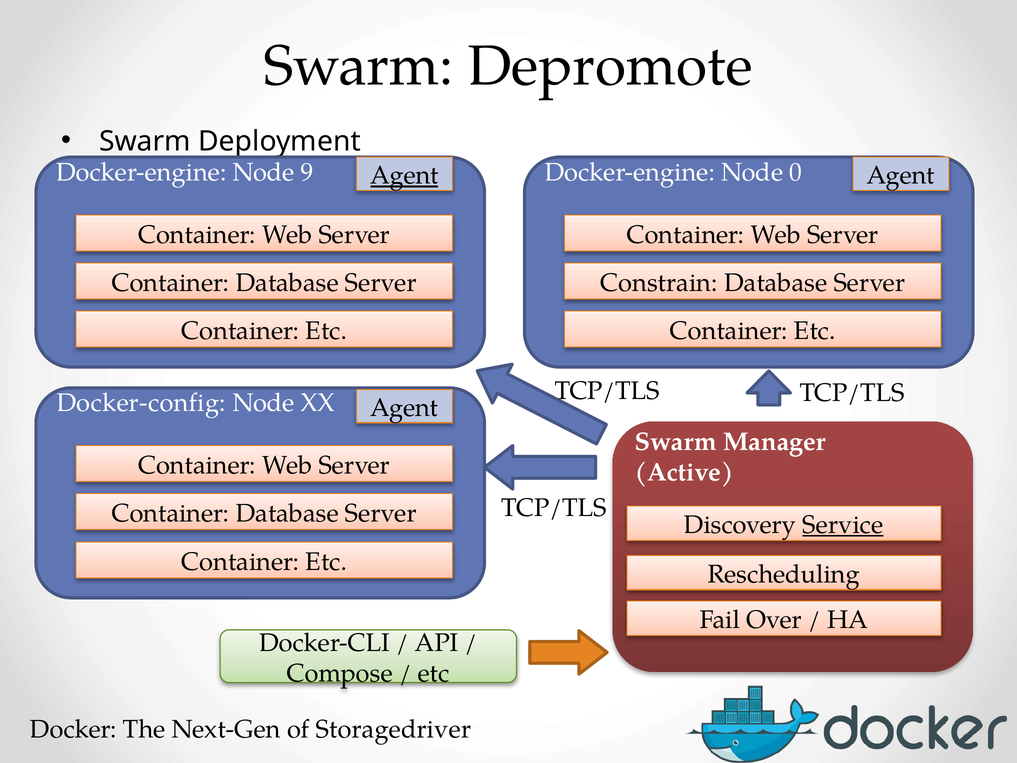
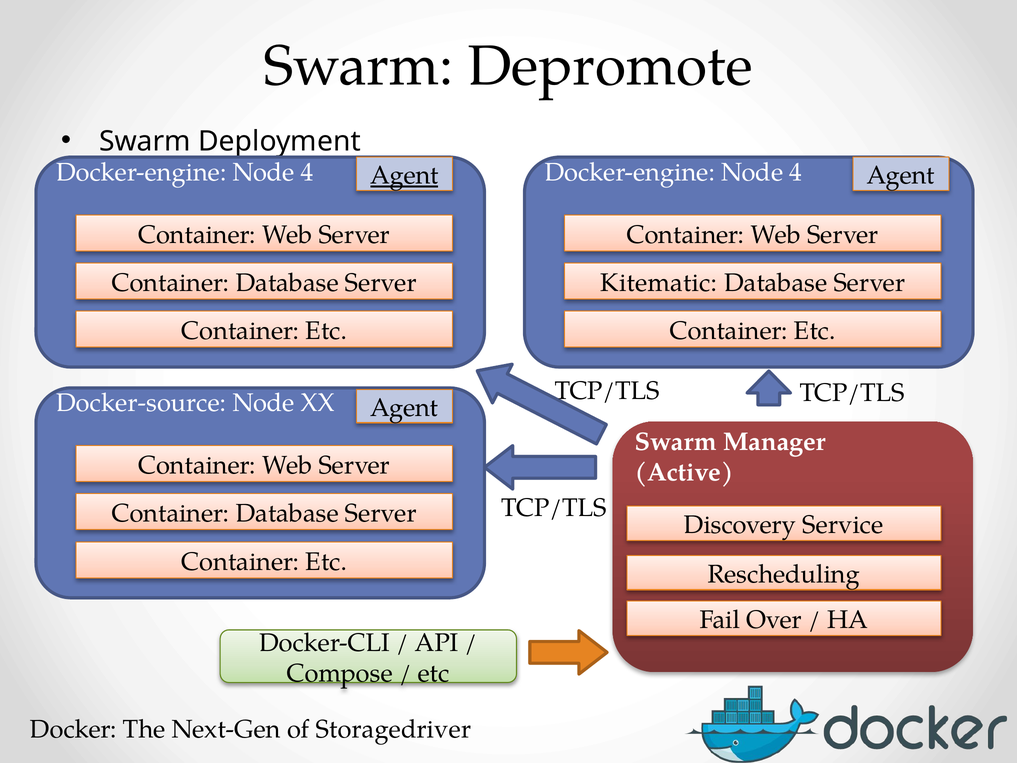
9: 9 -> 4 (307, 172)
0: 0 -> 4 (796, 172)
Constrain: Constrain -> Kitematic (659, 283)
Docker-config: Docker-config -> Docker-source (141, 403)
Service underline: present -> none (843, 525)
